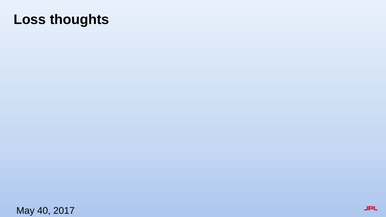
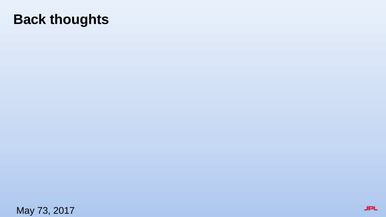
Loss: Loss -> Back (30, 20)
40: 40 -> 73 (44, 211)
